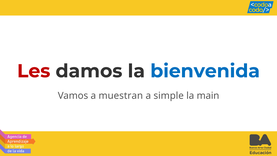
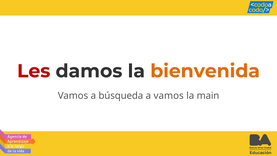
bienvenida colour: blue -> orange (205, 71)
muestran: muestran -> búsqueda (121, 96)
a simple: simple -> vamos (169, 96)
